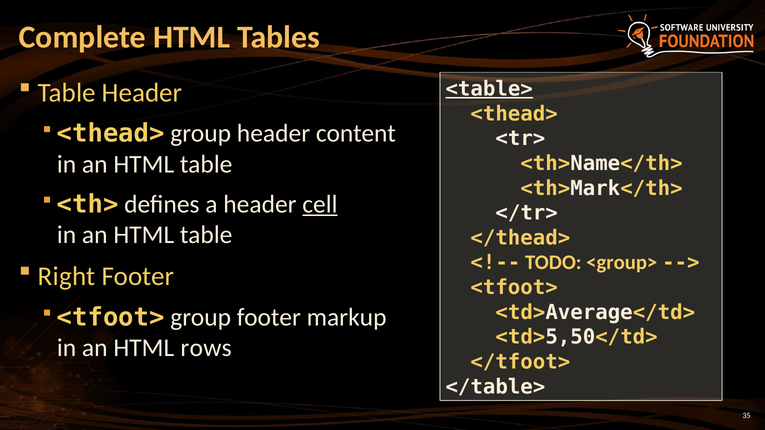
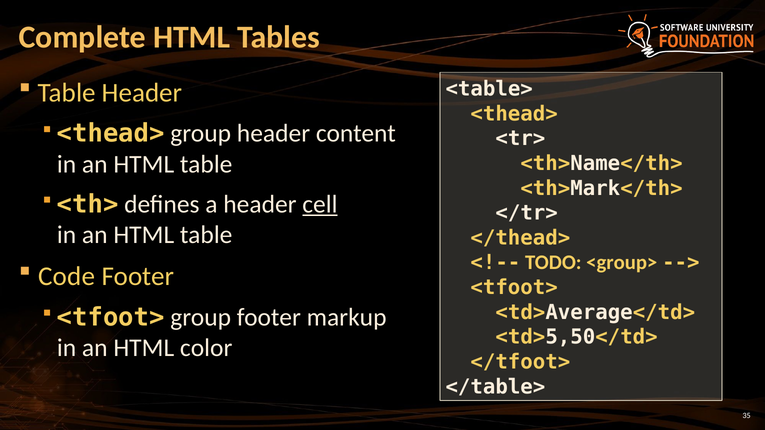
<table> underline: present -> none (489, 89)
Right: Right -> Code (67, 276)
rows: rows -> color (206, 348)
